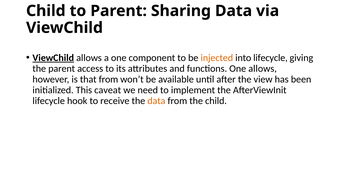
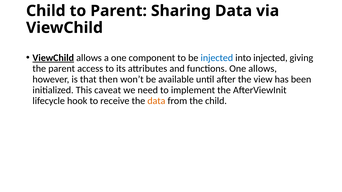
injected colour: orange -> blue (217, 58)
into lifecycle: lifecycle -> injected (270, 58)
that from: from -> then (108, 80)
